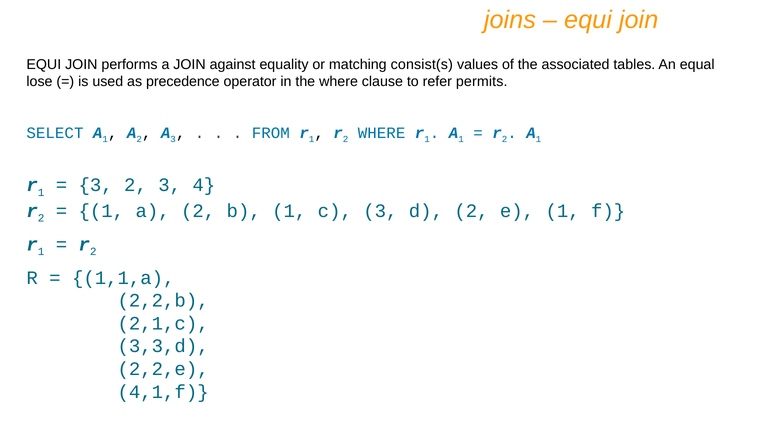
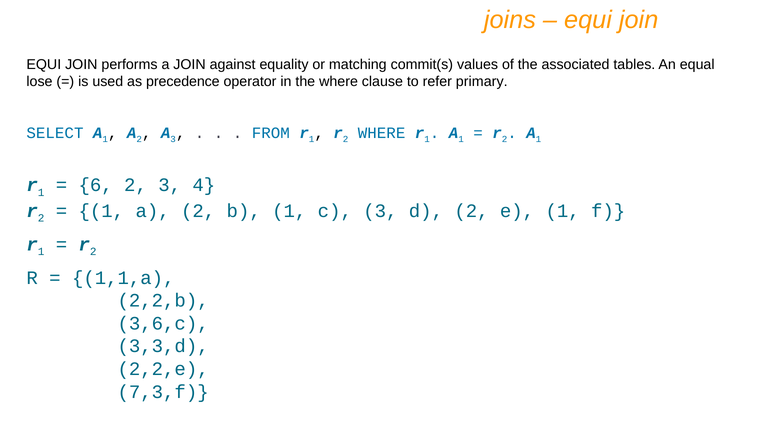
consist(s: consist(s -> commit(s (422, 64)
permits: permits -> primary (482, 82)
3: 3 -> 6 (96, 185)
2,1,c: 2,1,c -> 3,6,c (163, 323)
4,1,f: 4,1,f -> 7,3,f (163, 392)
